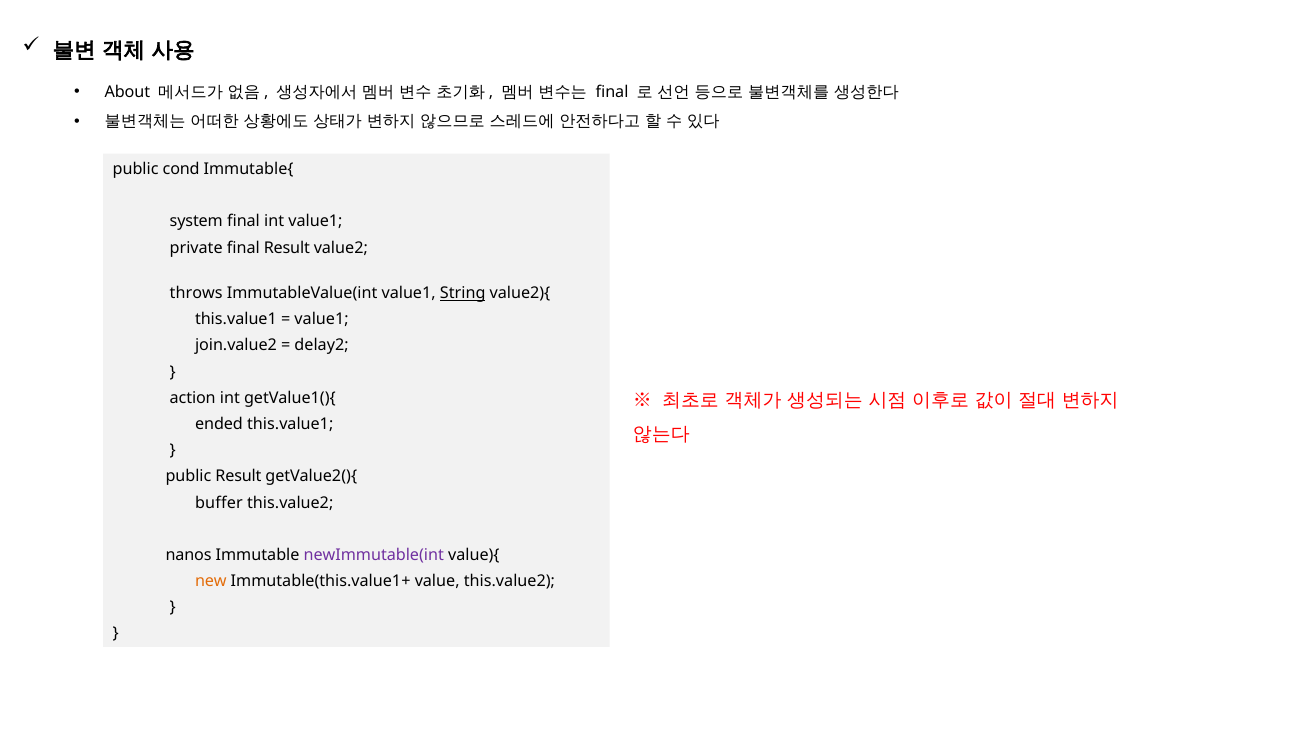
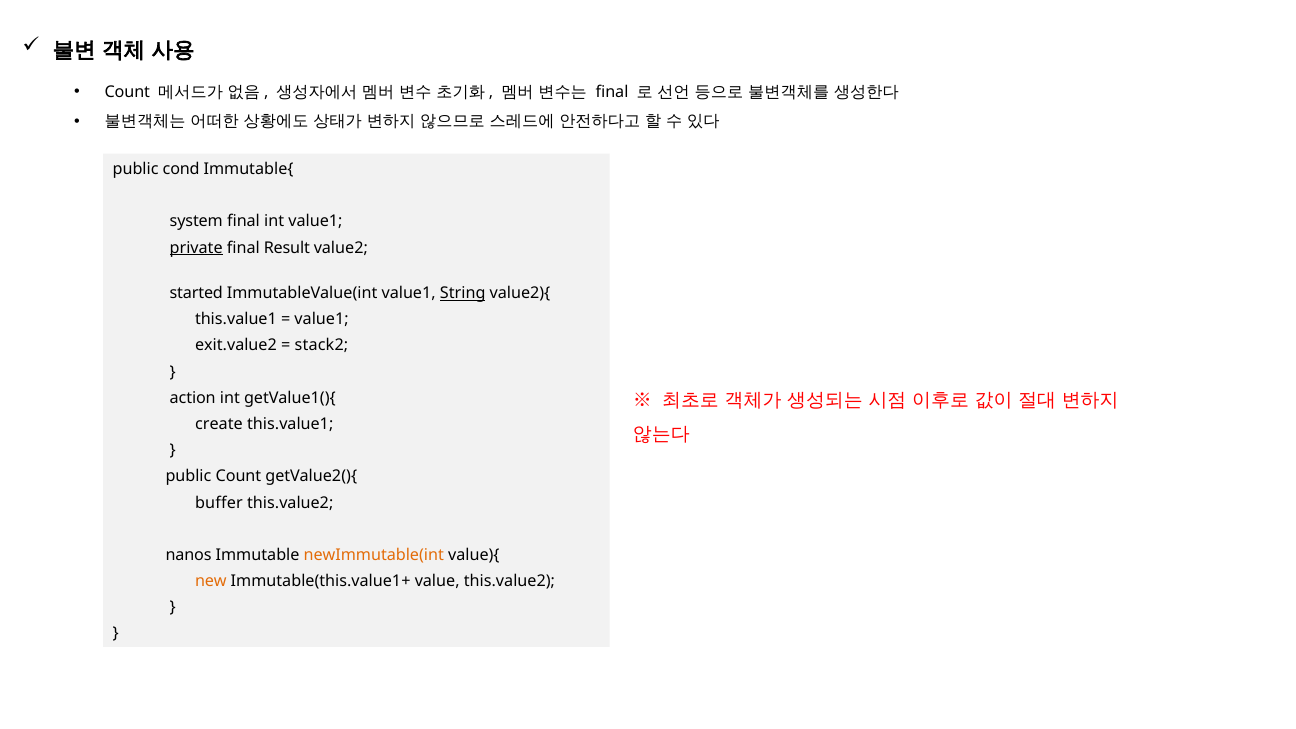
About: About -> Count (127, 92)
private underline: none -> present (196, 248)
throws: throws -> started (196, 293)
join.value2: join.value2 -> exit.value2 (236, 346)
delay2: delay2 -> stack2 (321, 346)
ended: ended -> create (219, 424)
public Result: Result -> Count (238, 477)
newImmutable(int colour: purple -> orange (374, 555)
